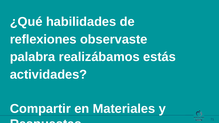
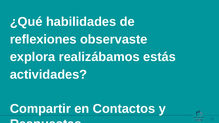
palabra: palabra -> explora (33, 57)
Materiales: Materiales -> Contactos (124, 109)
